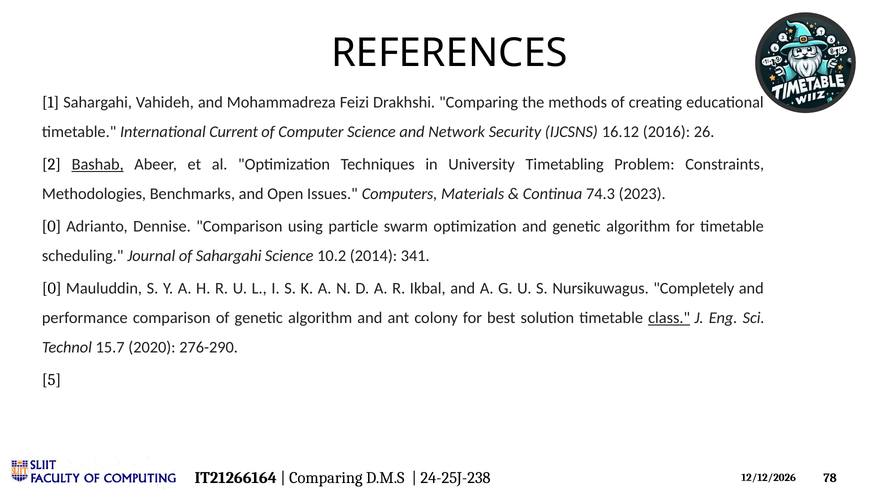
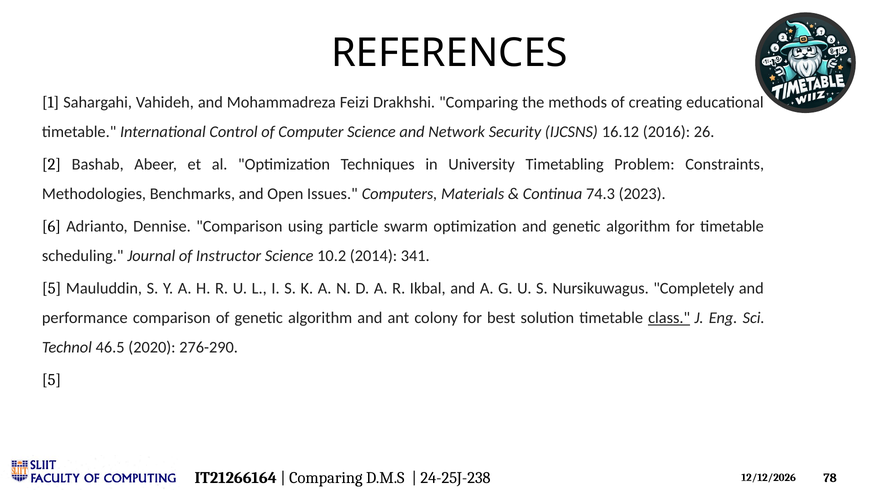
Current: Current -> Control (234, 132)
Bashab underline: present -> none (98, 164)
0: 0 -> 6 (51, 226)
of Sahargahi: Sahargahi -> Instructor (229, 256)
0: 0 -> 5 (52, 289)
15.7: 15.7 -> 46.5 (110, 347)
